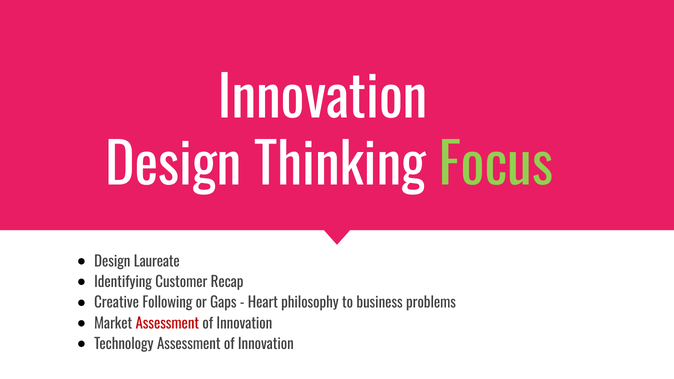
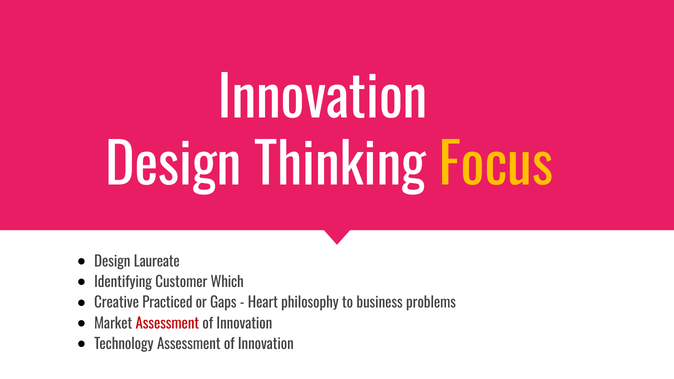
Focus colour: light green -> yellow (496, 166)
Recap: Recap -> Which (227, 282)
Following: Following -> Practiced (167, 303)
